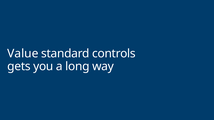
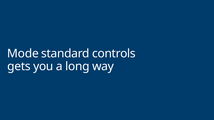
Value: Value -> Mode (23, 54)
